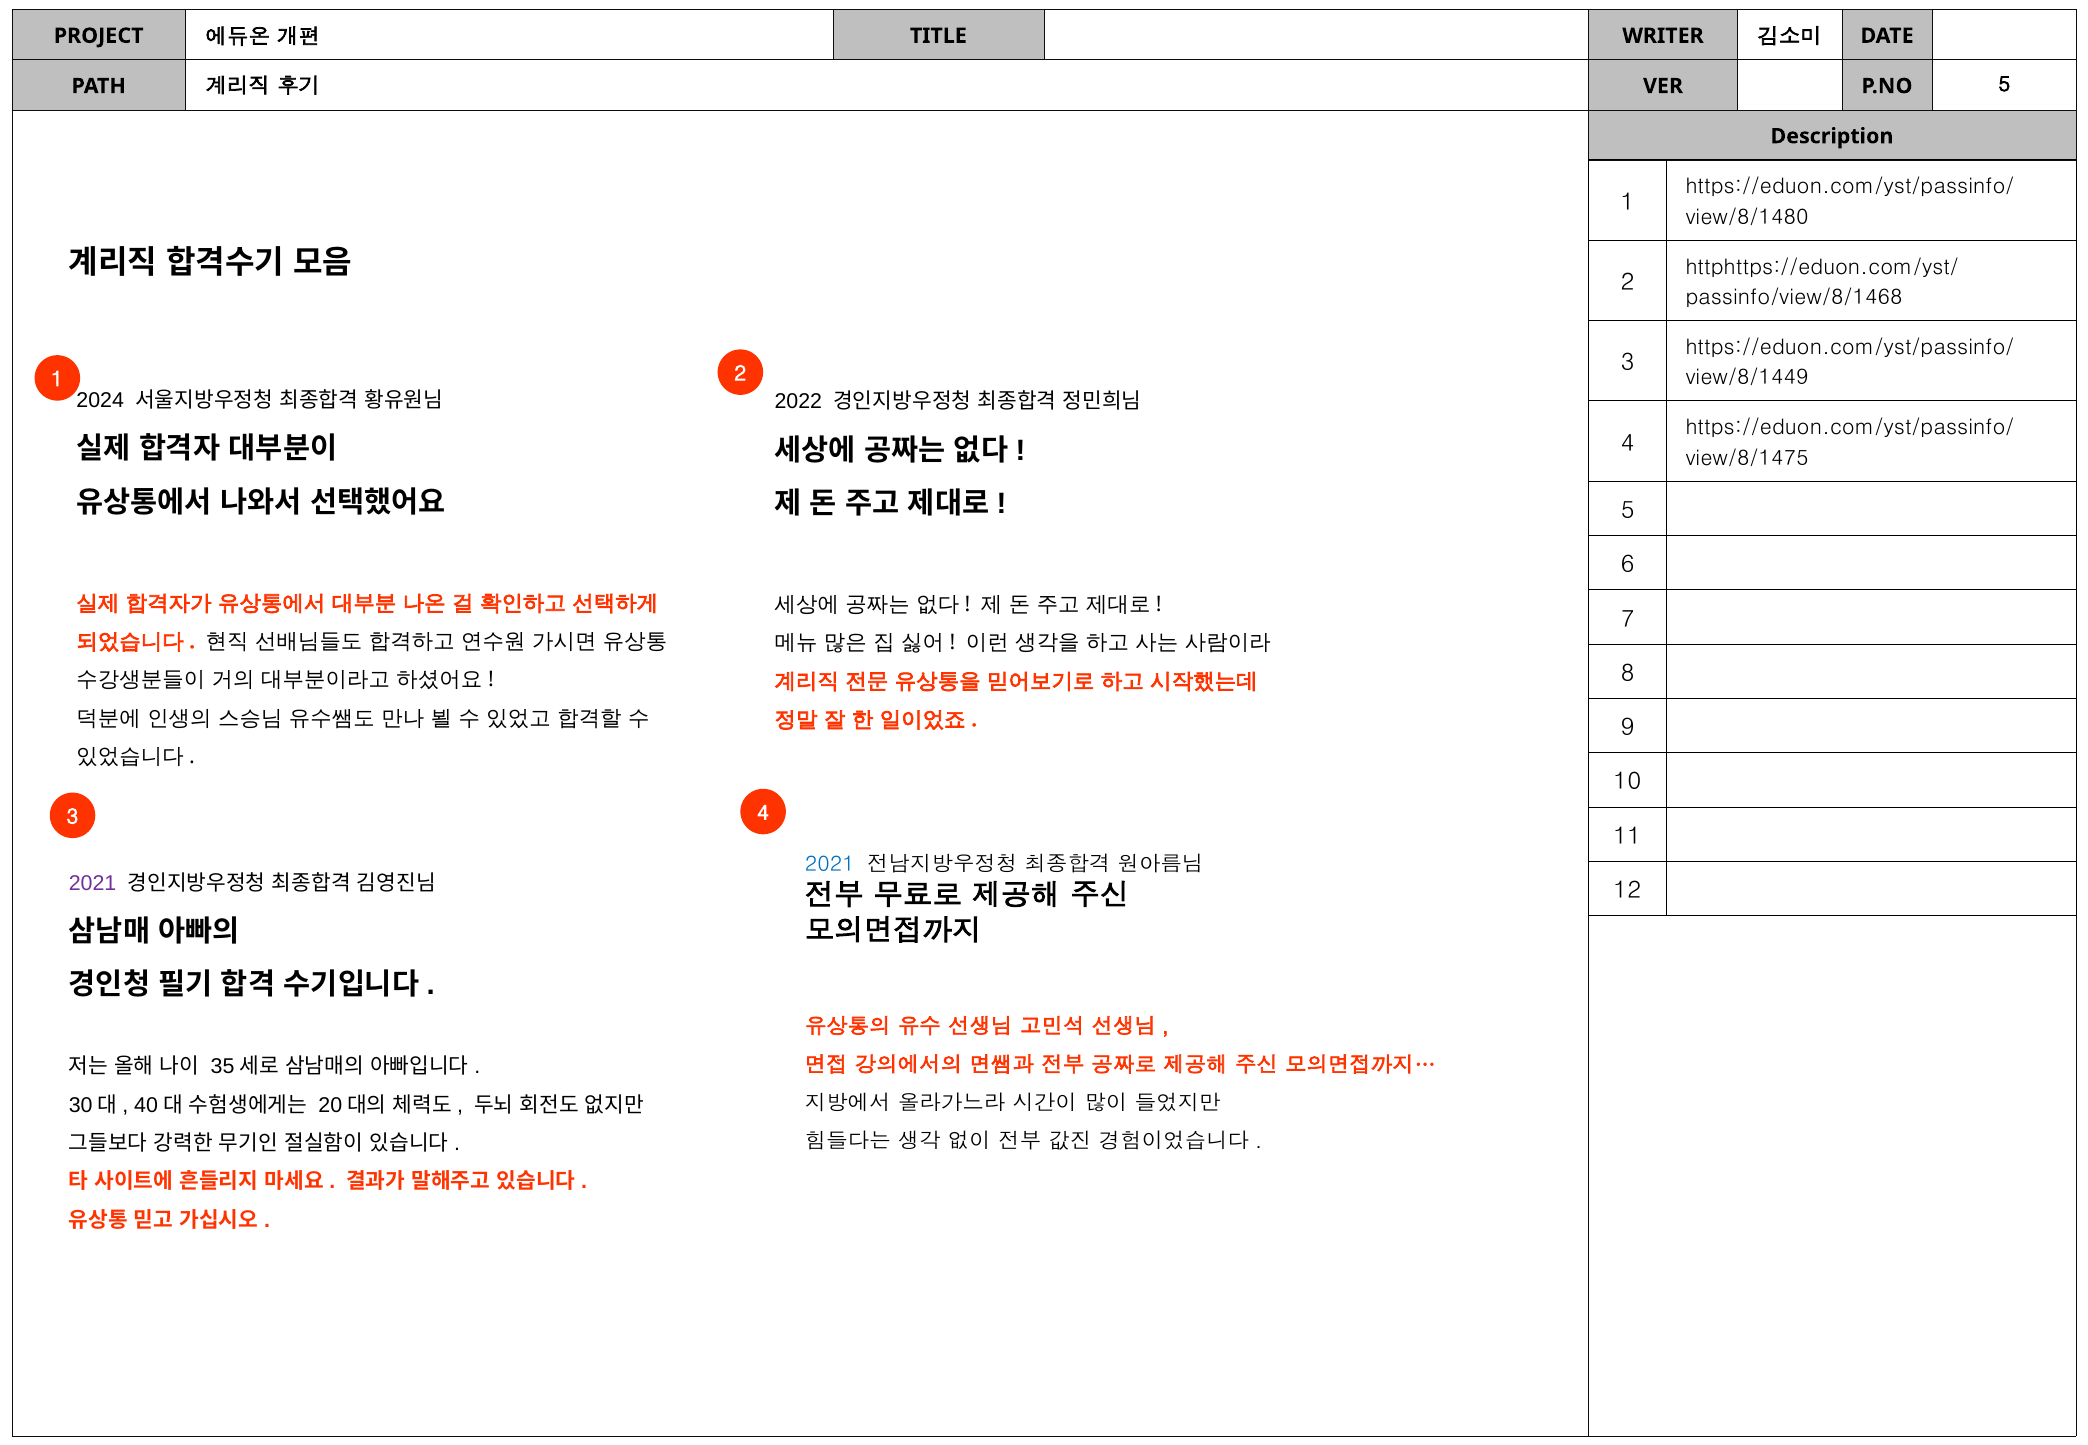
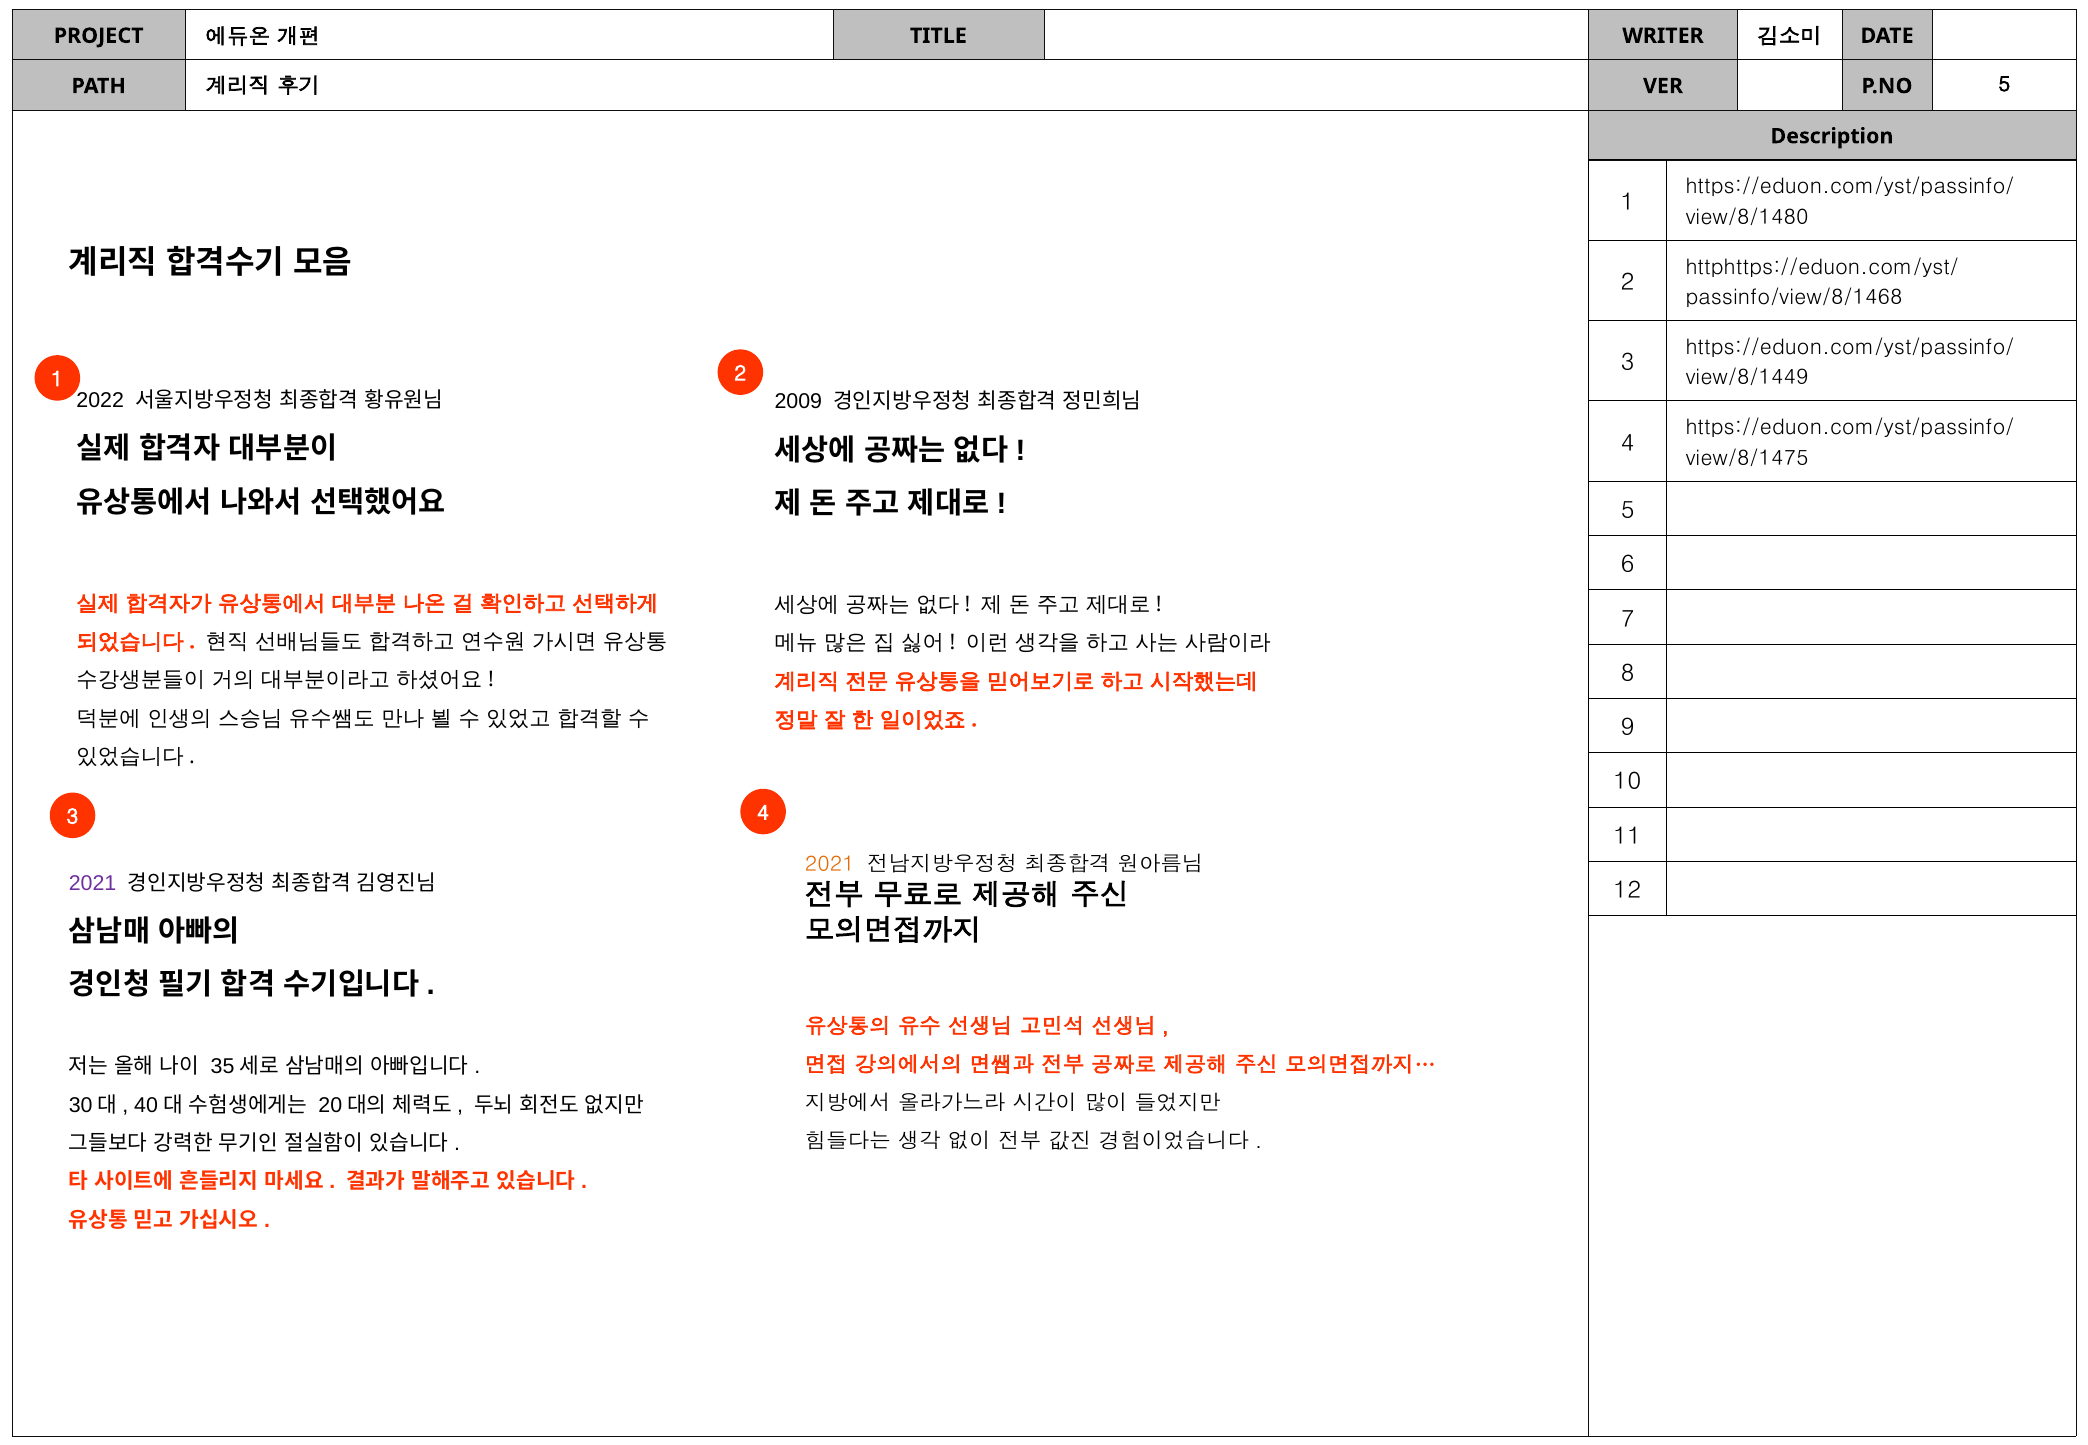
2024: 2024 -> 2022 (100, 401)
2022: 2022 -> 2009 (798, 402)
2021 colour: blue -> orange (830, 865)
